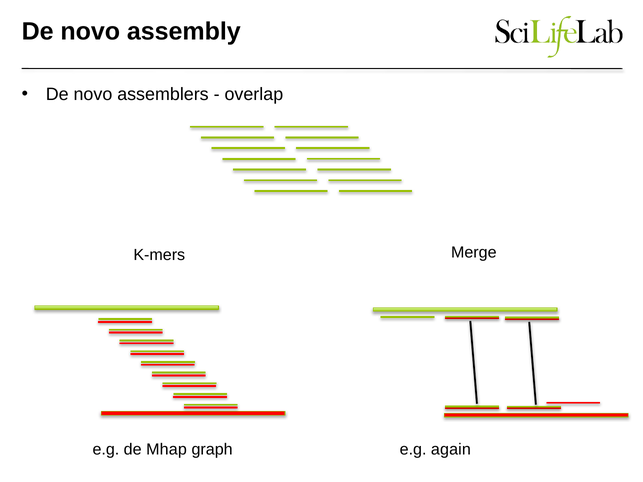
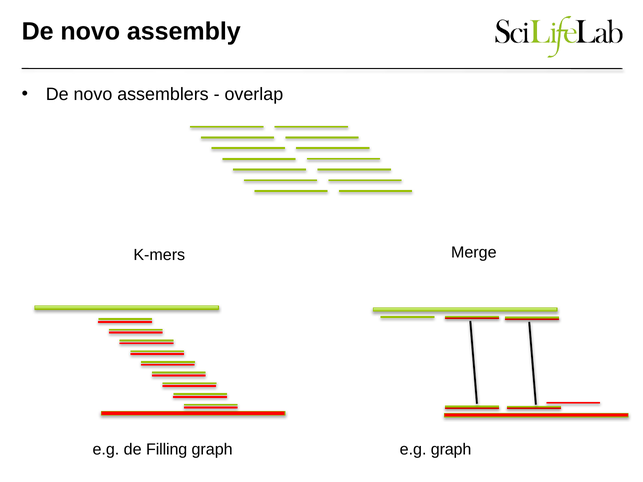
Mhap: Mhap -> Filling (167, 450)
e.g again: again -> graph (451, 450)
